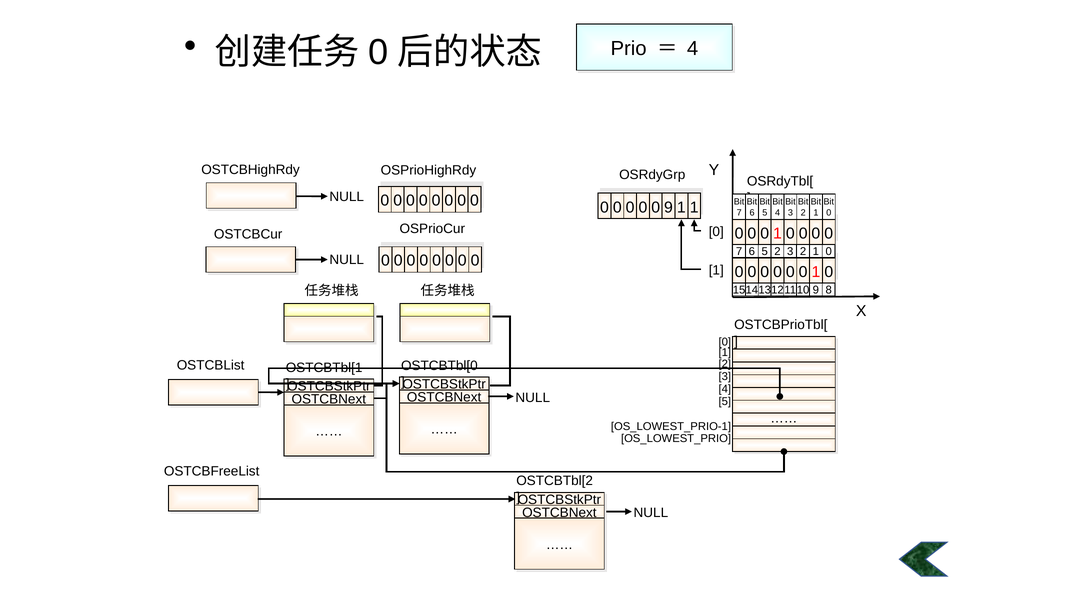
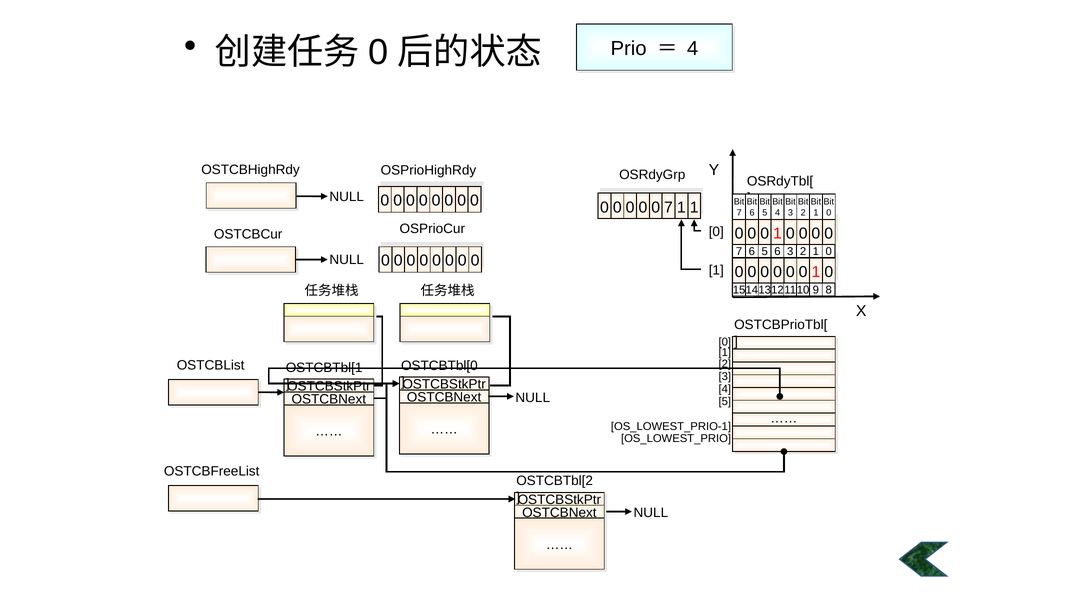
0 9: 9 -> 7 (668, 208)
5 2: 2 -> 6 (777, 252)
